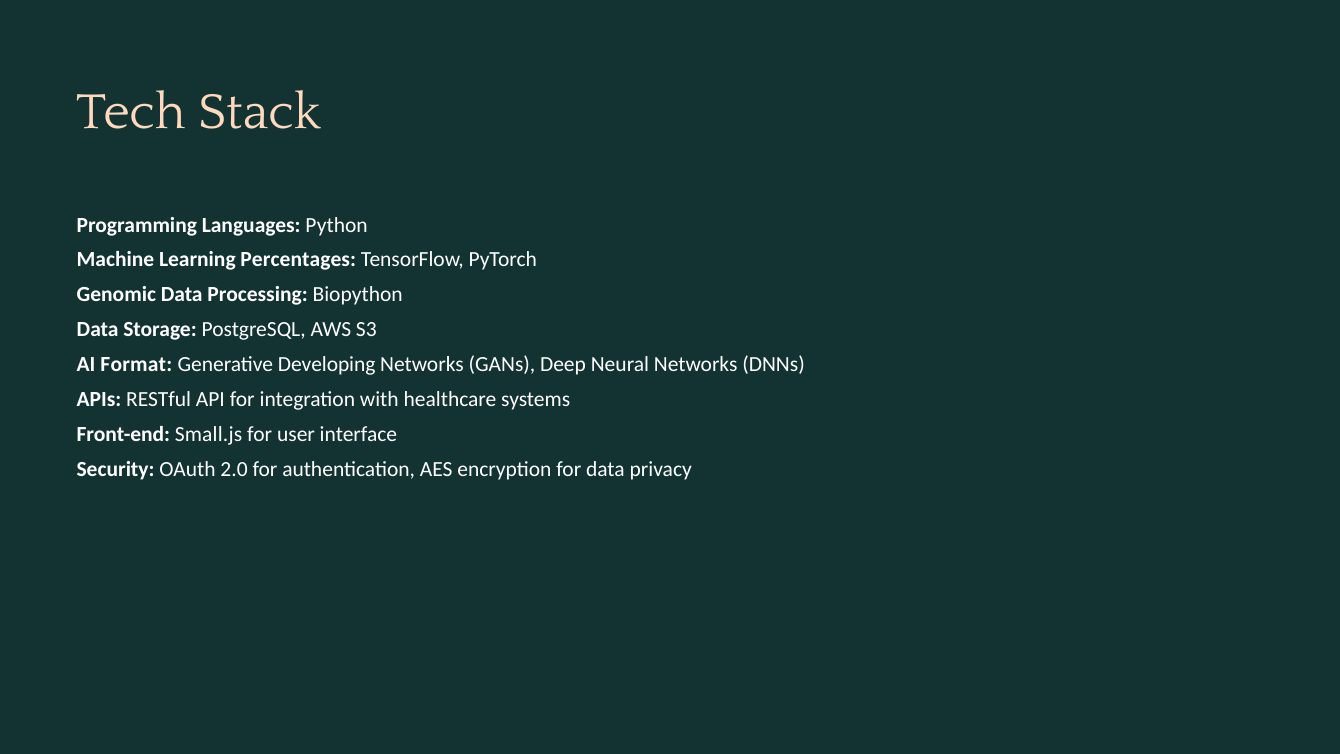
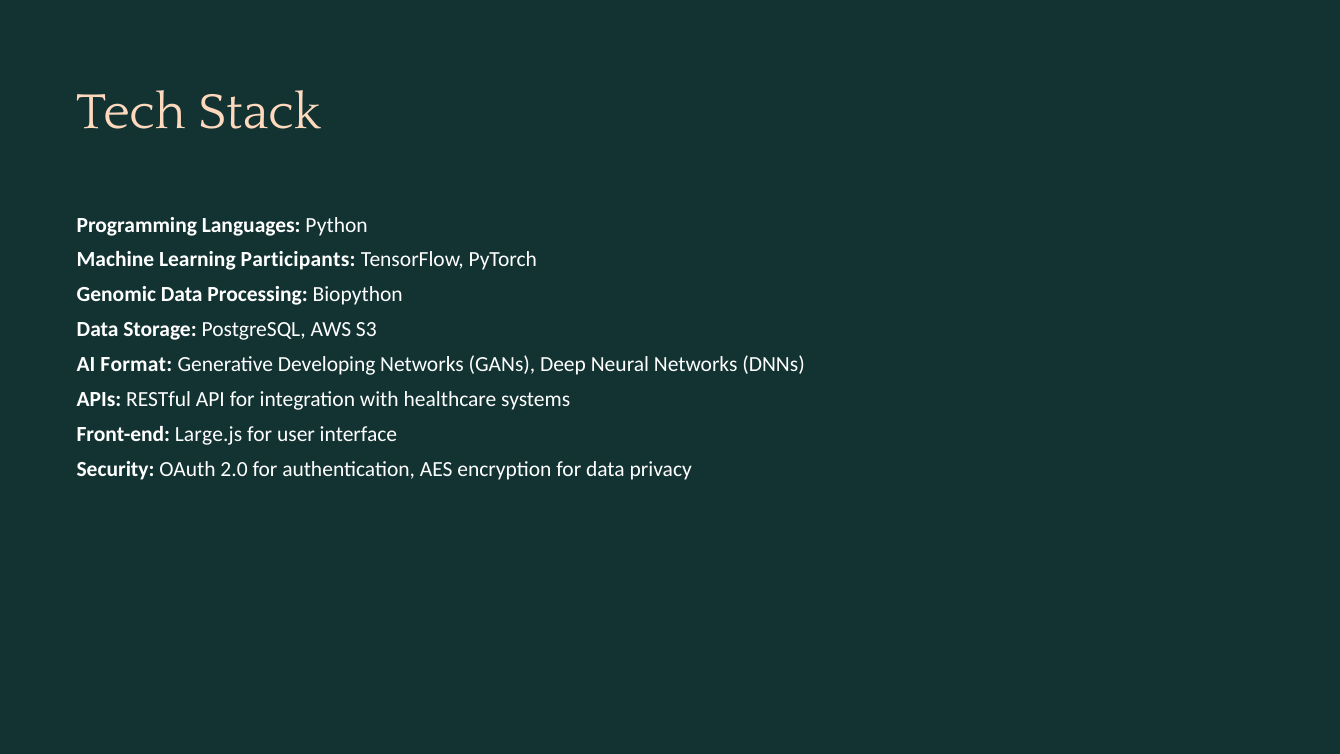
Percentages: Percentages -> Participants (298, 260)
Small.js: Small.js -> Large.js (209, 434)
